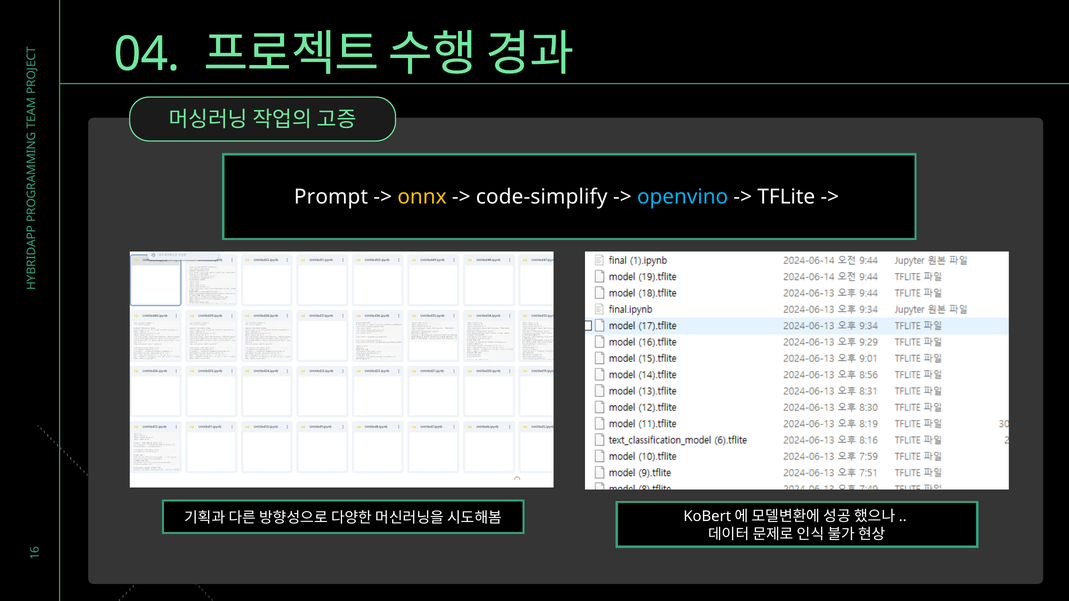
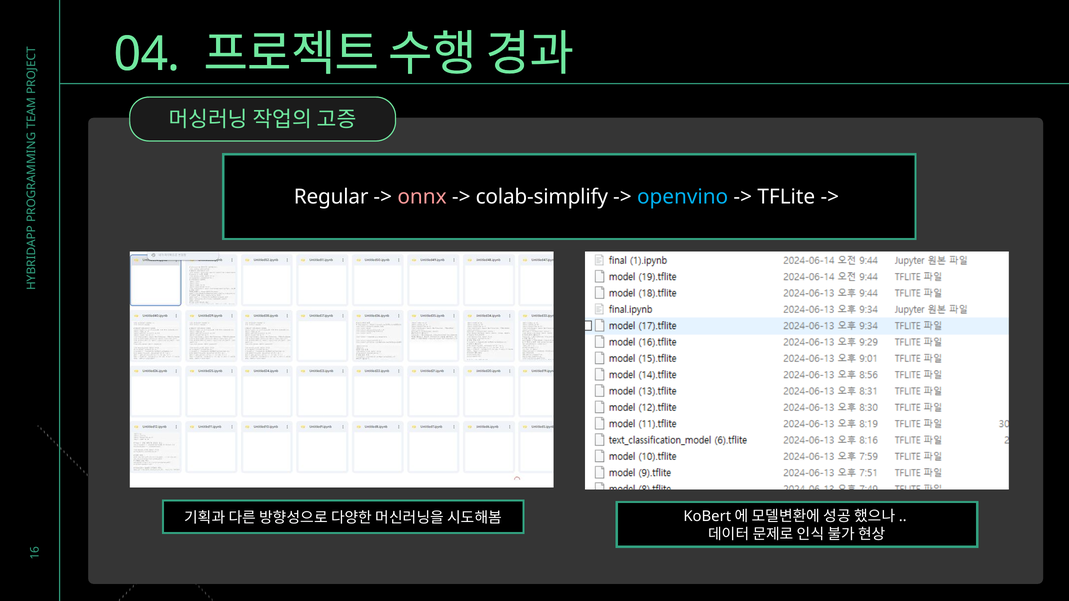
Prompt: Prompt -> Regular (331, 197)
onnx colour: yellow -> pink (422, 197)
code-simplify: code-simplify -> colab-simplify (542, 197)
